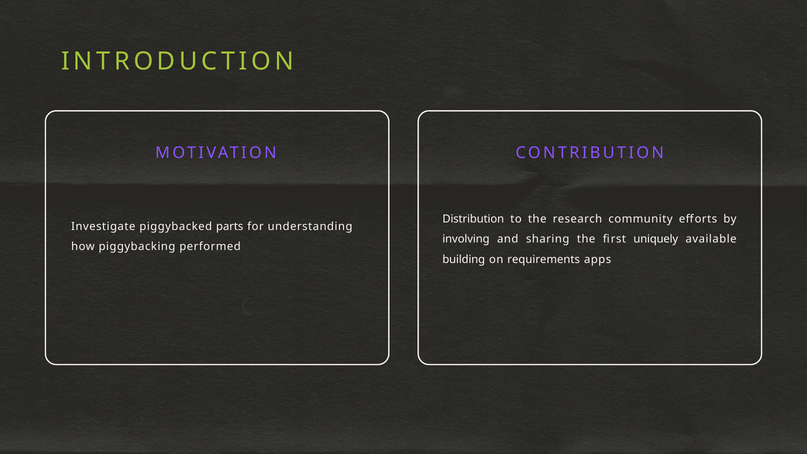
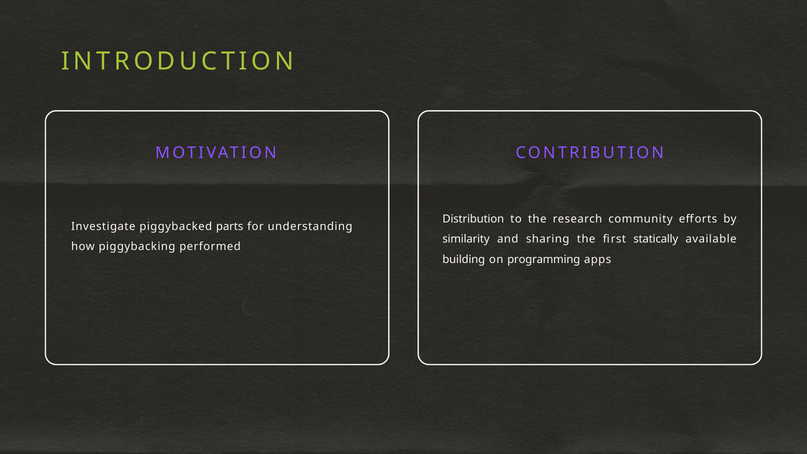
involving: involving -> similarity (466, 239)
uniquely: uniquely -> statically (656, 239)
requirements: requirements -> programming (544, 259)
